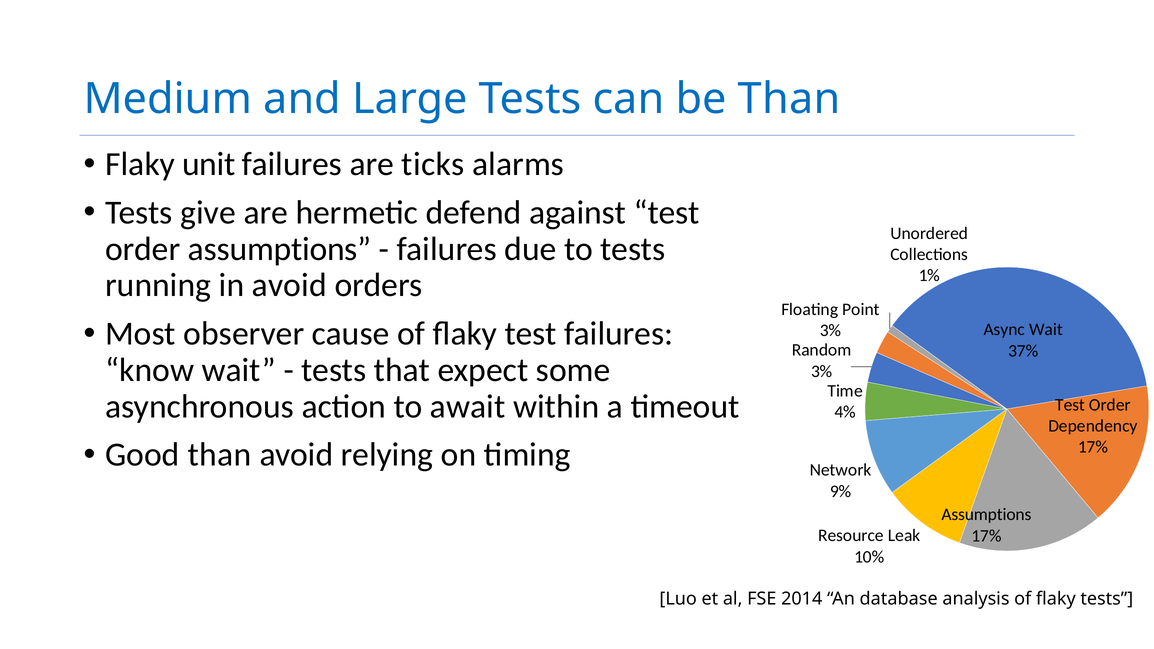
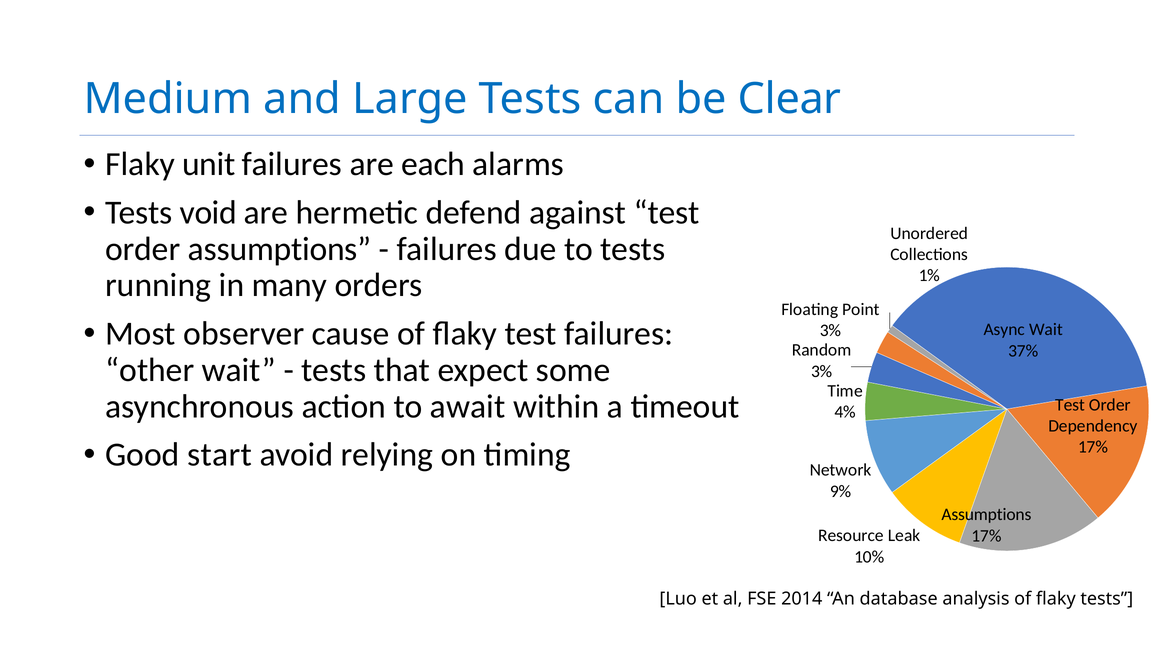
be Than: Than -> Clear (790, 99)
ticks: ticks -> each (433, 164)
give: give -> void (208, 213)
in avoid: avoid -> many (289, 285)
know: know -> other (150, 370)
Good than: than -> start (220, 455)
